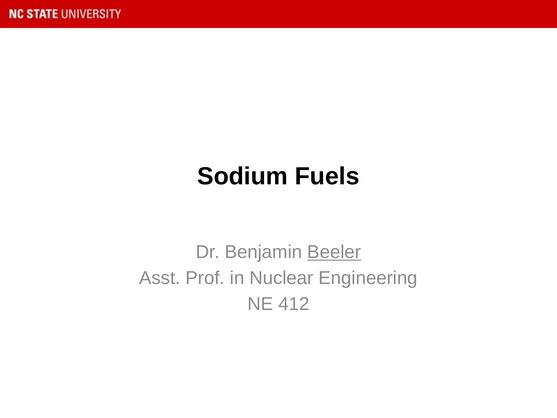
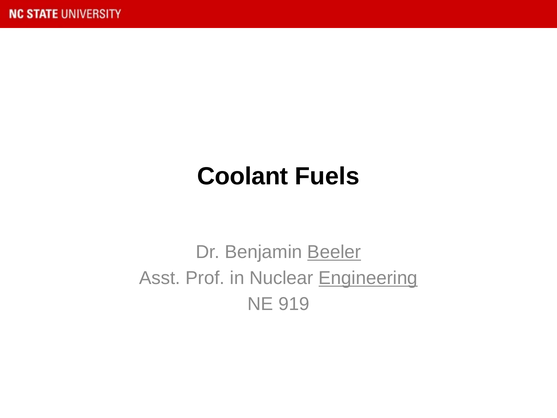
Sodium: Sodium -> Coolant (243, 176)
Engineering underline: none -> present (368, 278)
412: 412 -> 919 (294, 304)
